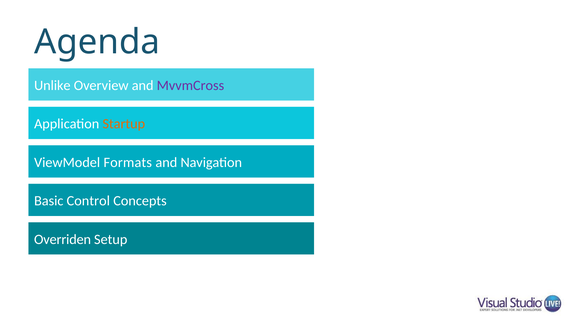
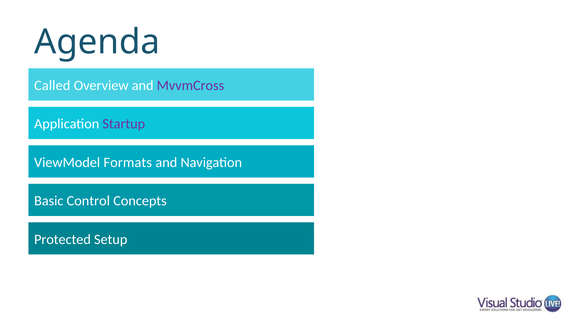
Unlike: Unlike -> Called (52, 86)
Startup colour: orange -> purple (124, 124)
Overriden: Overriden -> Protected (62, 240)
